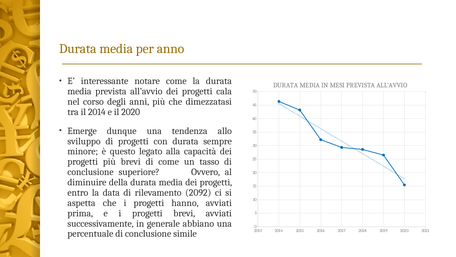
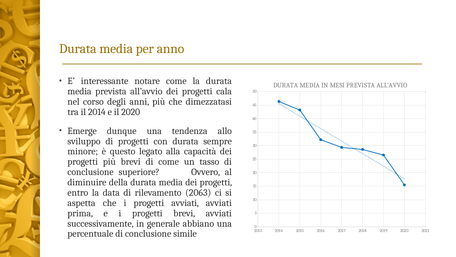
2092: 2092 -> 2063 (198, 192)
progetti hanno: hanno -> avviati (185, 203)
